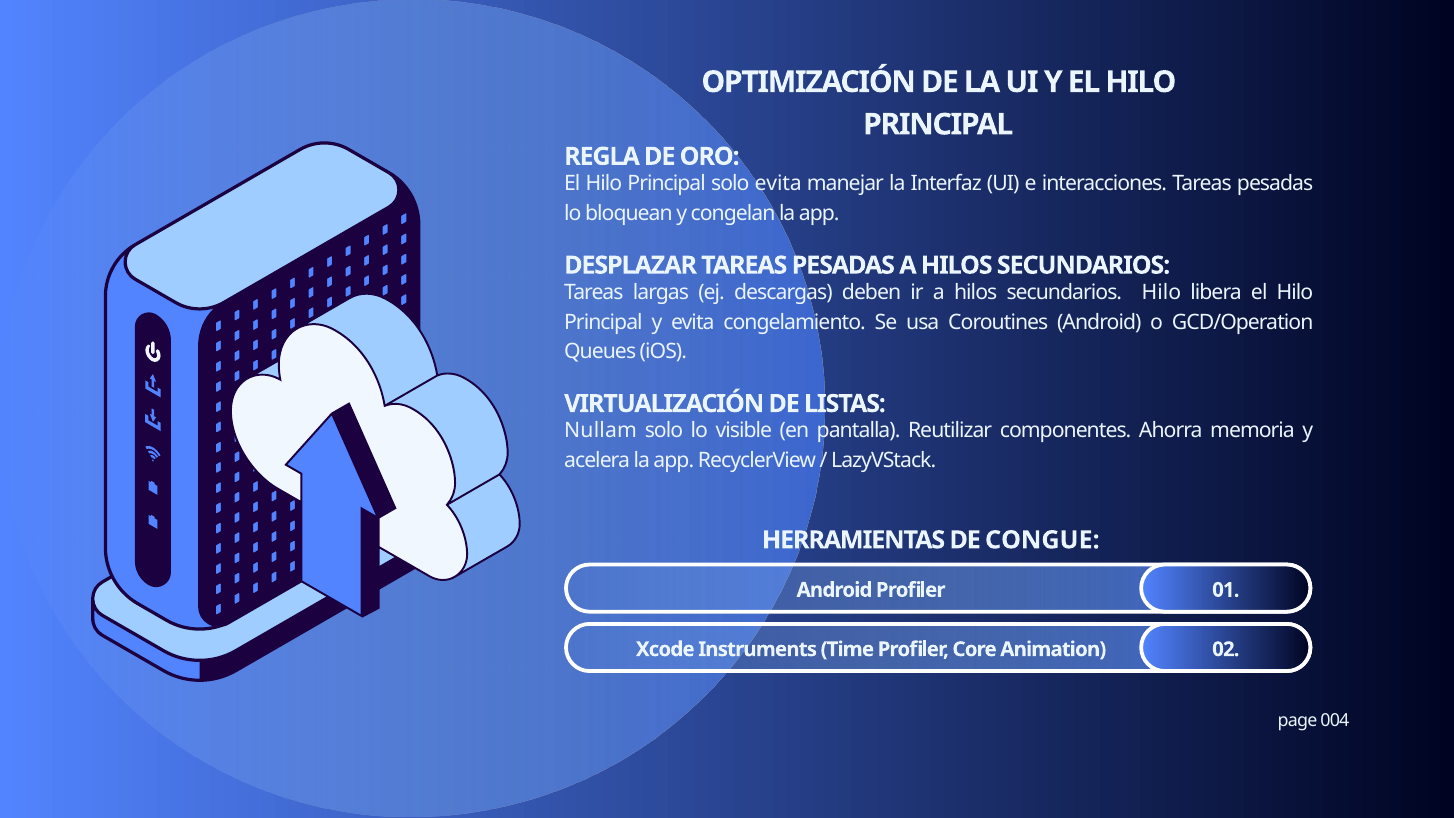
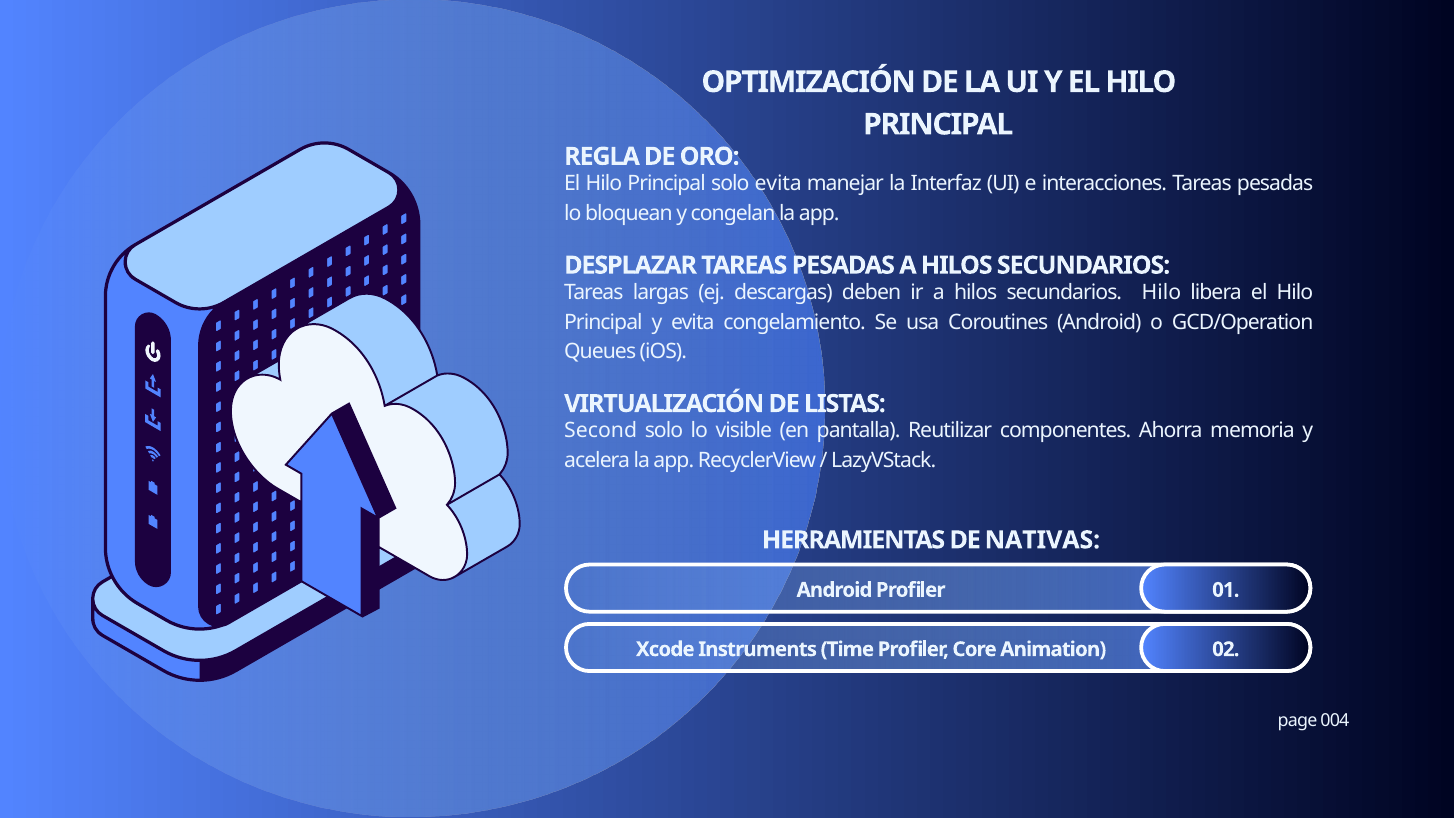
Nullam: Nullam -> Second (601, 431)
CONGUE: CONGUE -> NATIVAS (1042, 540)
